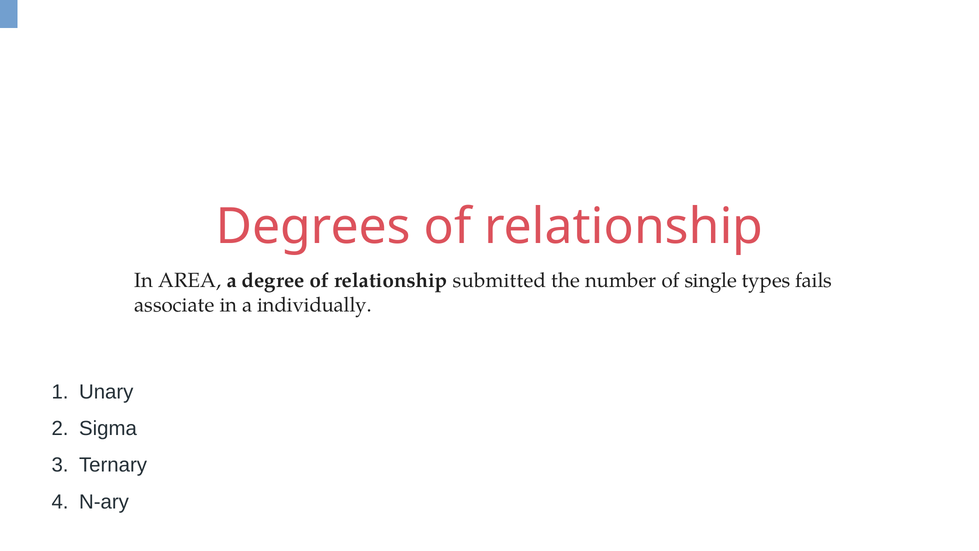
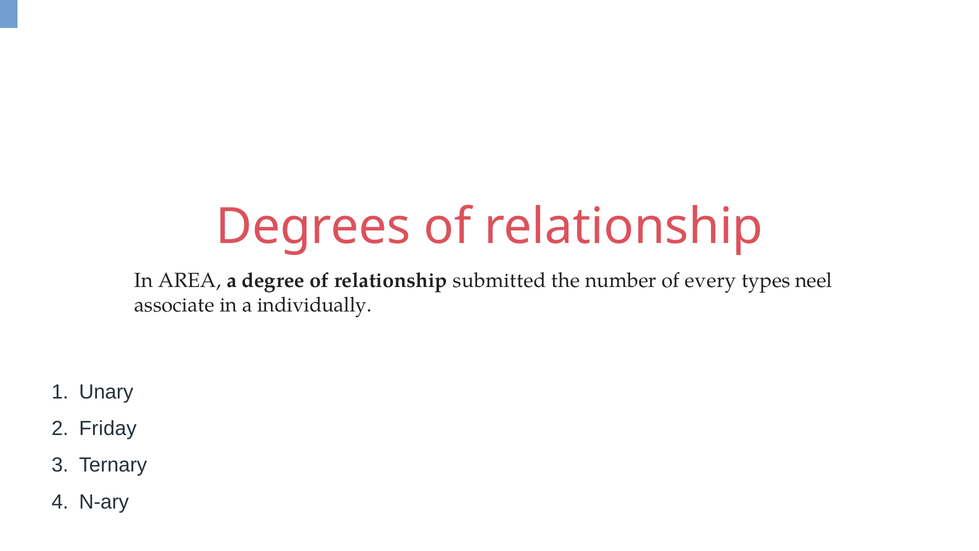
single: single -> every (711, 280)
fails: fails -> neel (814, 280)
Sigma: Sigma -> Friday (108, 428)
